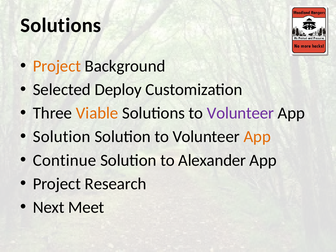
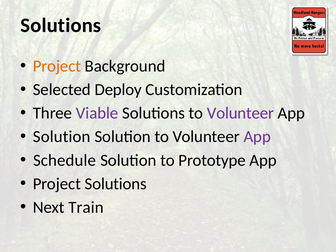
Viable colour: orange -> purple (97, 113)
App colour: orange -> purple (257, 137)
Continue: Continue -> Schedule (65, 160)
Alexander: Alexander -> Prototype (212, 160)
Project Research: Research -> Solutions (116, 184)
Meet: Meet -> Train (86, 207)
